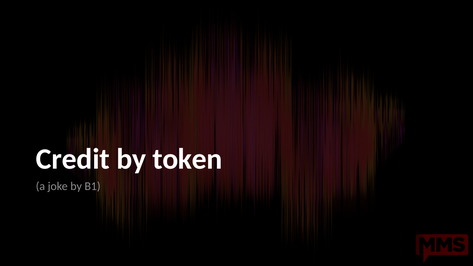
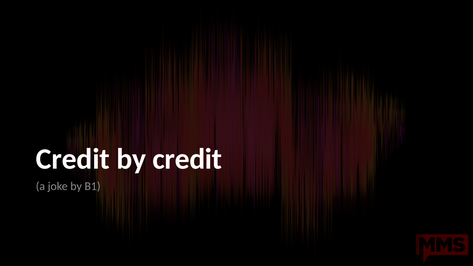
by token: token -> credit (187, 159)
